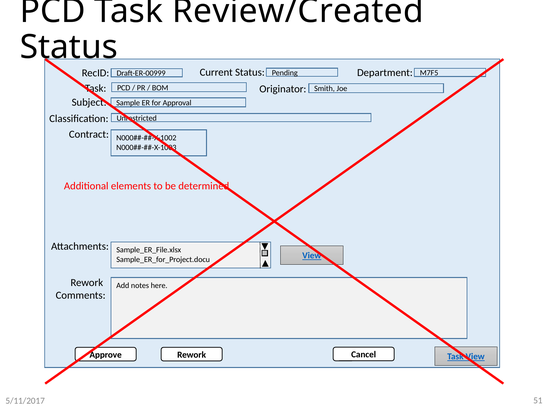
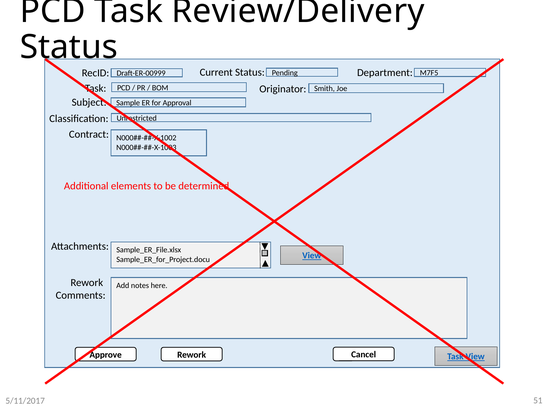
Review/Created: Review/Created -> Review/Delivery (298, 11)
